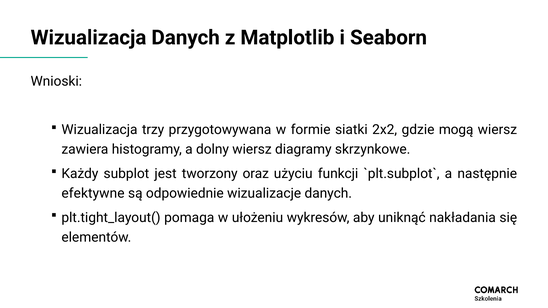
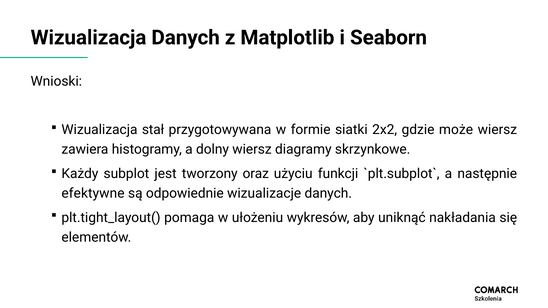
trzy: trzy -> stał (153, 130)
mogą: mogą -> może (456, 130)
